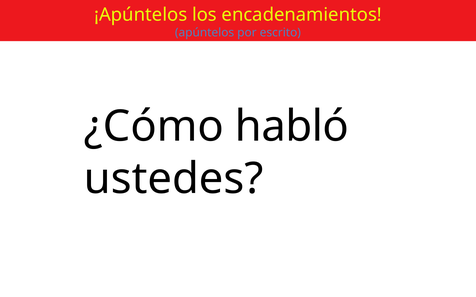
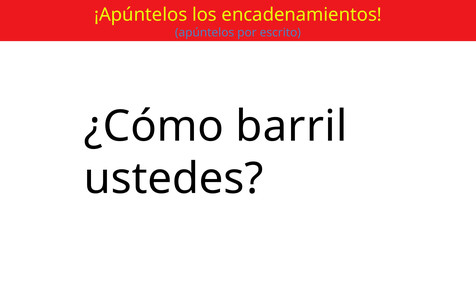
habló: habló -> barril (291, 127)
